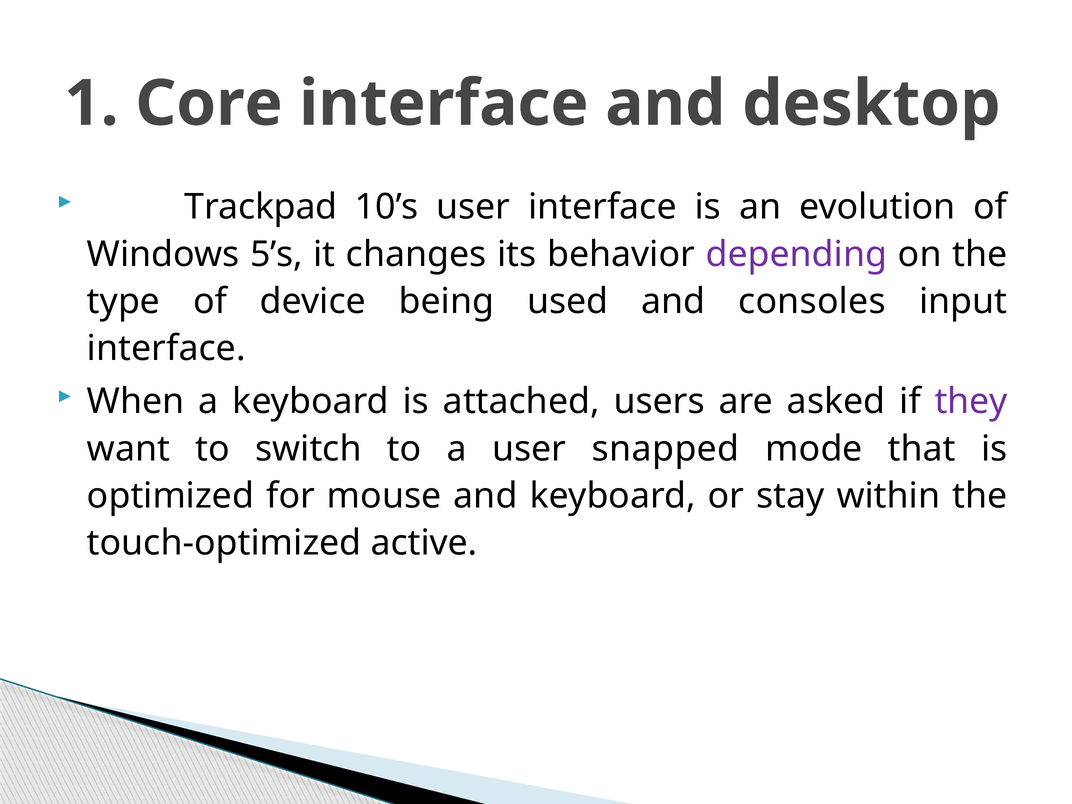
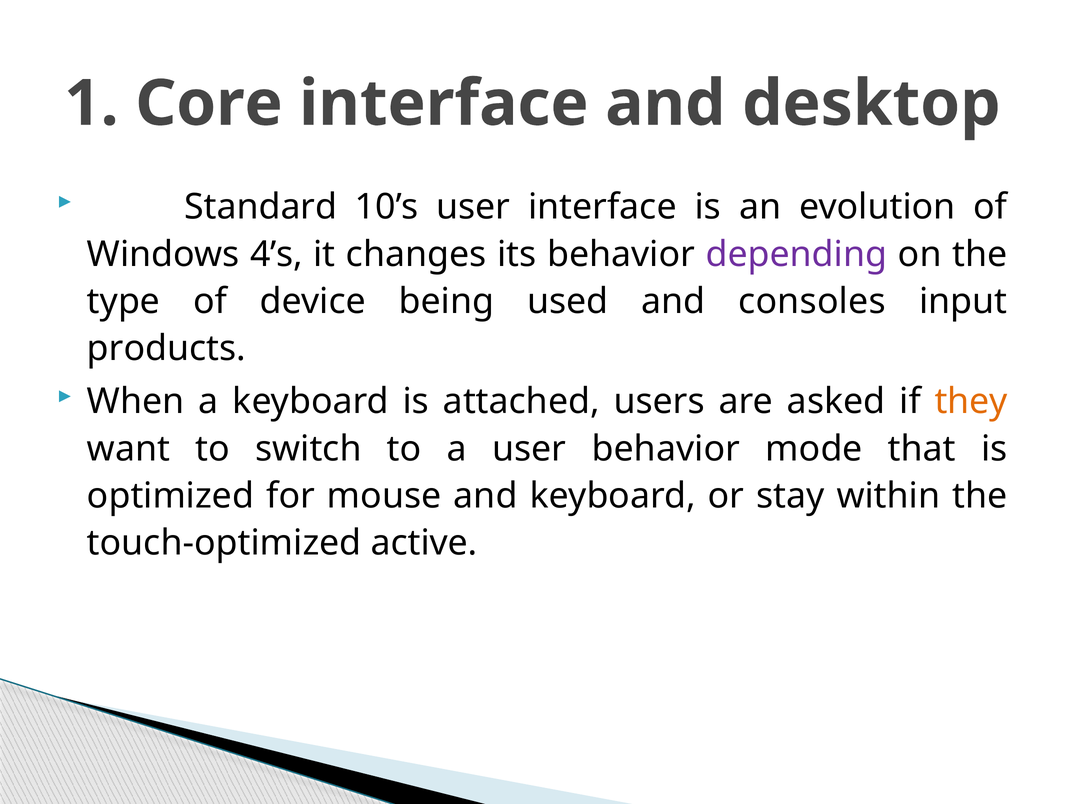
Trackpad: Trackpad -> Standard (261, 207)
5’s: 5’s -> 4’s (276, 254)
interface: interface -> products (166, 349)
they colour: purple -> orange (971, 402)
user snapped: snapped -> behavior (666, 449)
